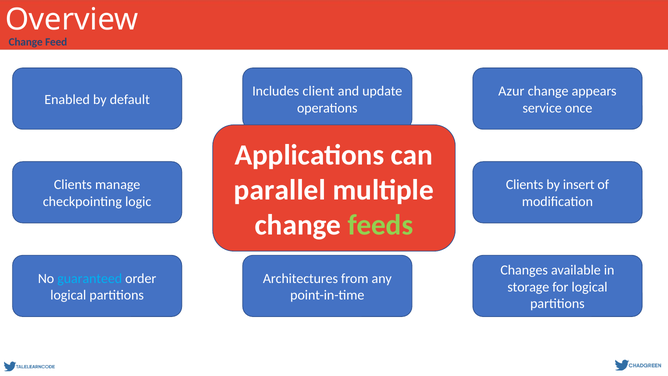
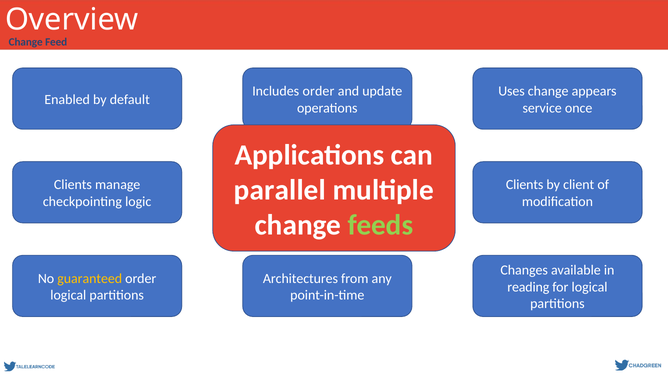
Includes client: client -> order (318, 91)
Azur: Azur -> Uses (512, 91)
insert: insert -> client (579, 185)
guaranteed colour: light blue -> yellow (90, 278)
storage: storage -> reading (528, 287)
